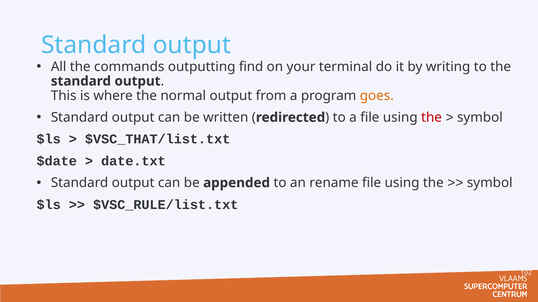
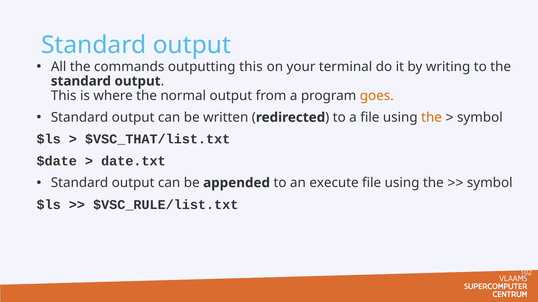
outputting find: find -> this (251, 67)
the colour: red -> orange (432, 118)
rename: rename -> execute (334, 183)
